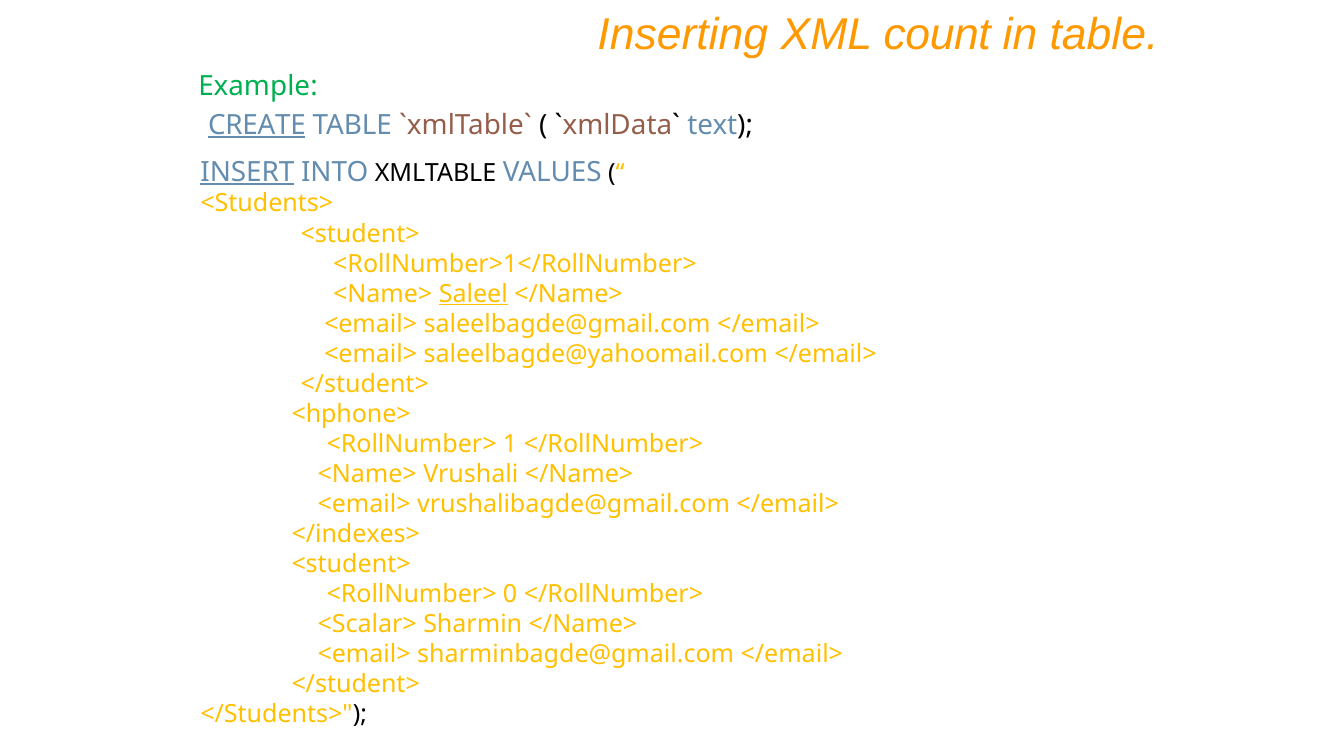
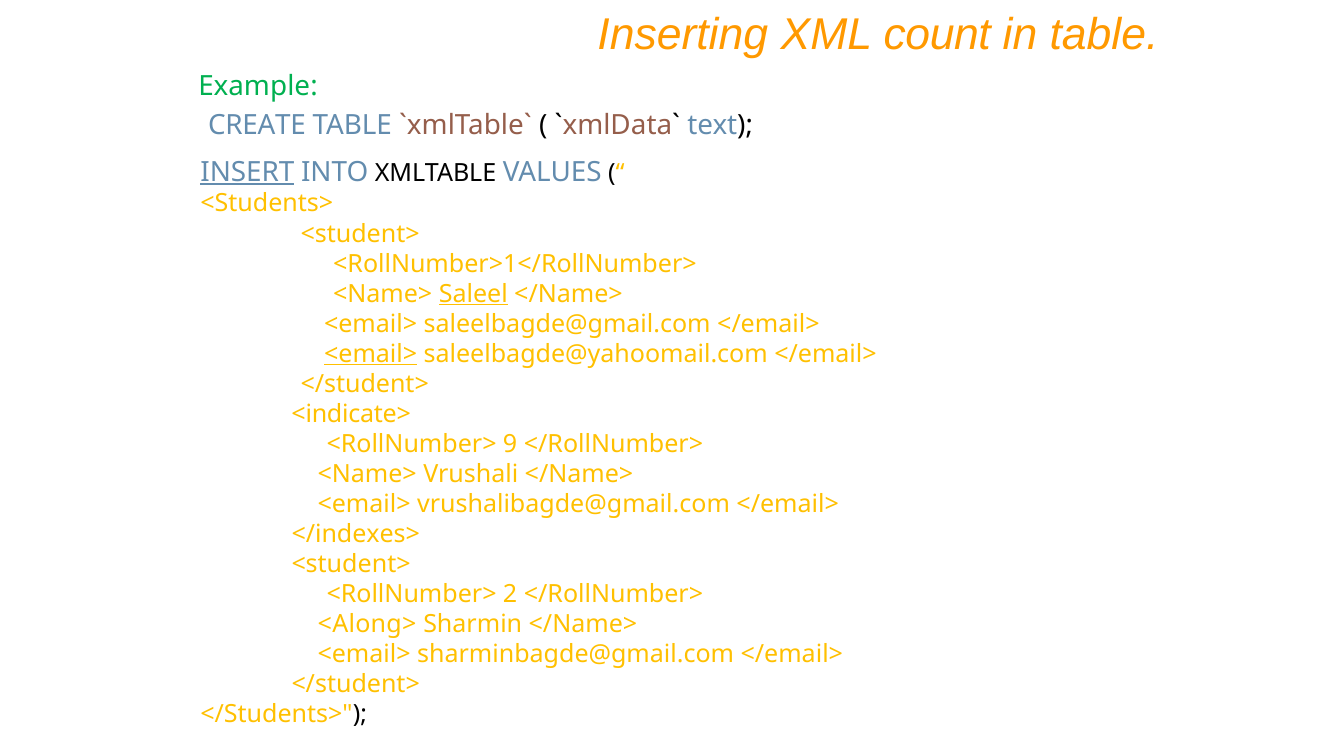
CREATE underline: present -> none (257, 125)
<email> underline: none -> present (371, 354)
<hphone>: <hphone> -> <indicate> (351, 414)
1: 1 -> 9 (510, 444)
0: 0 -> 2 (510, 595)
<Scalar>: <Scalar> -> <Along> (367, 625)
